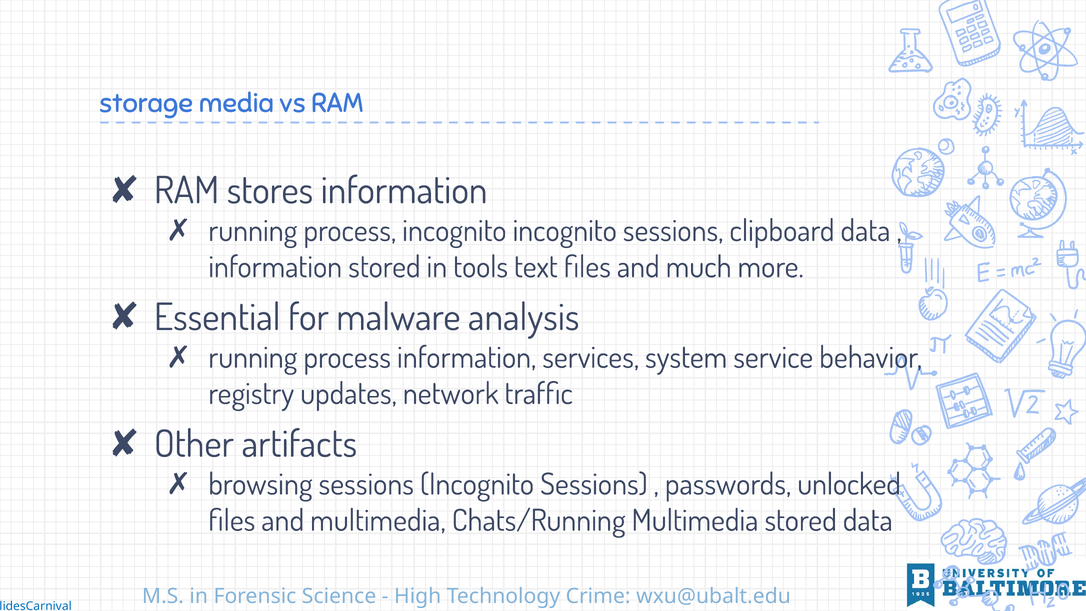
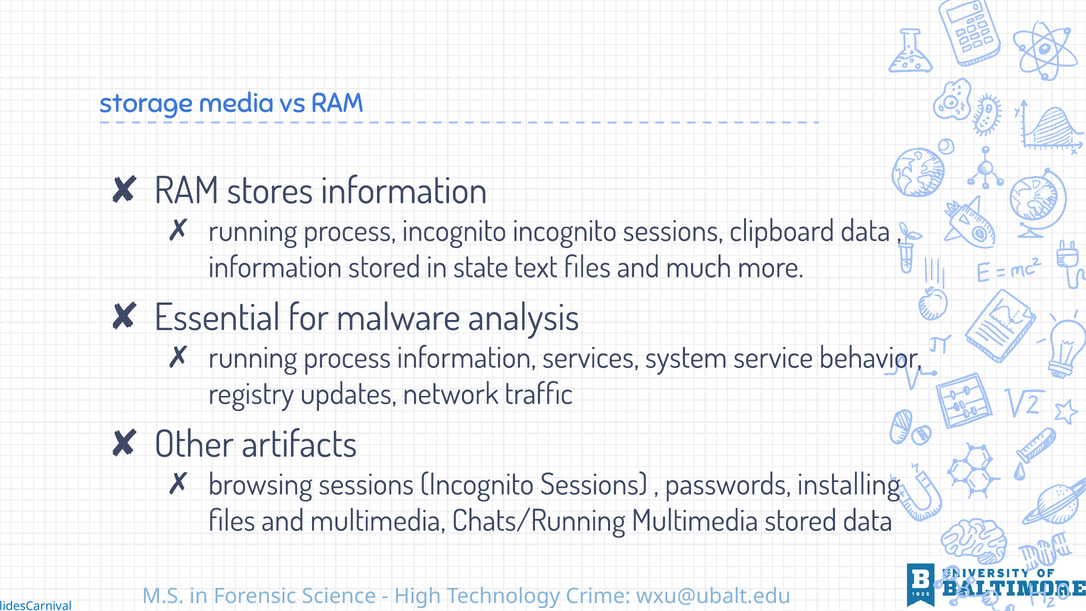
tools: tools -> state (481, 267)
unlocked: unlocked -> installing (849, 485)
